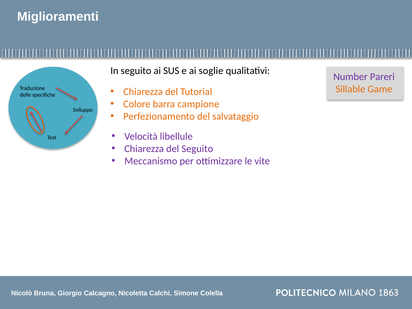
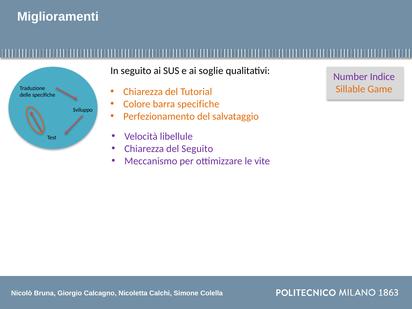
Pareri: Pareri -> Indice (382, 77)
barra campione: campione -> specifiche (198, 104)
